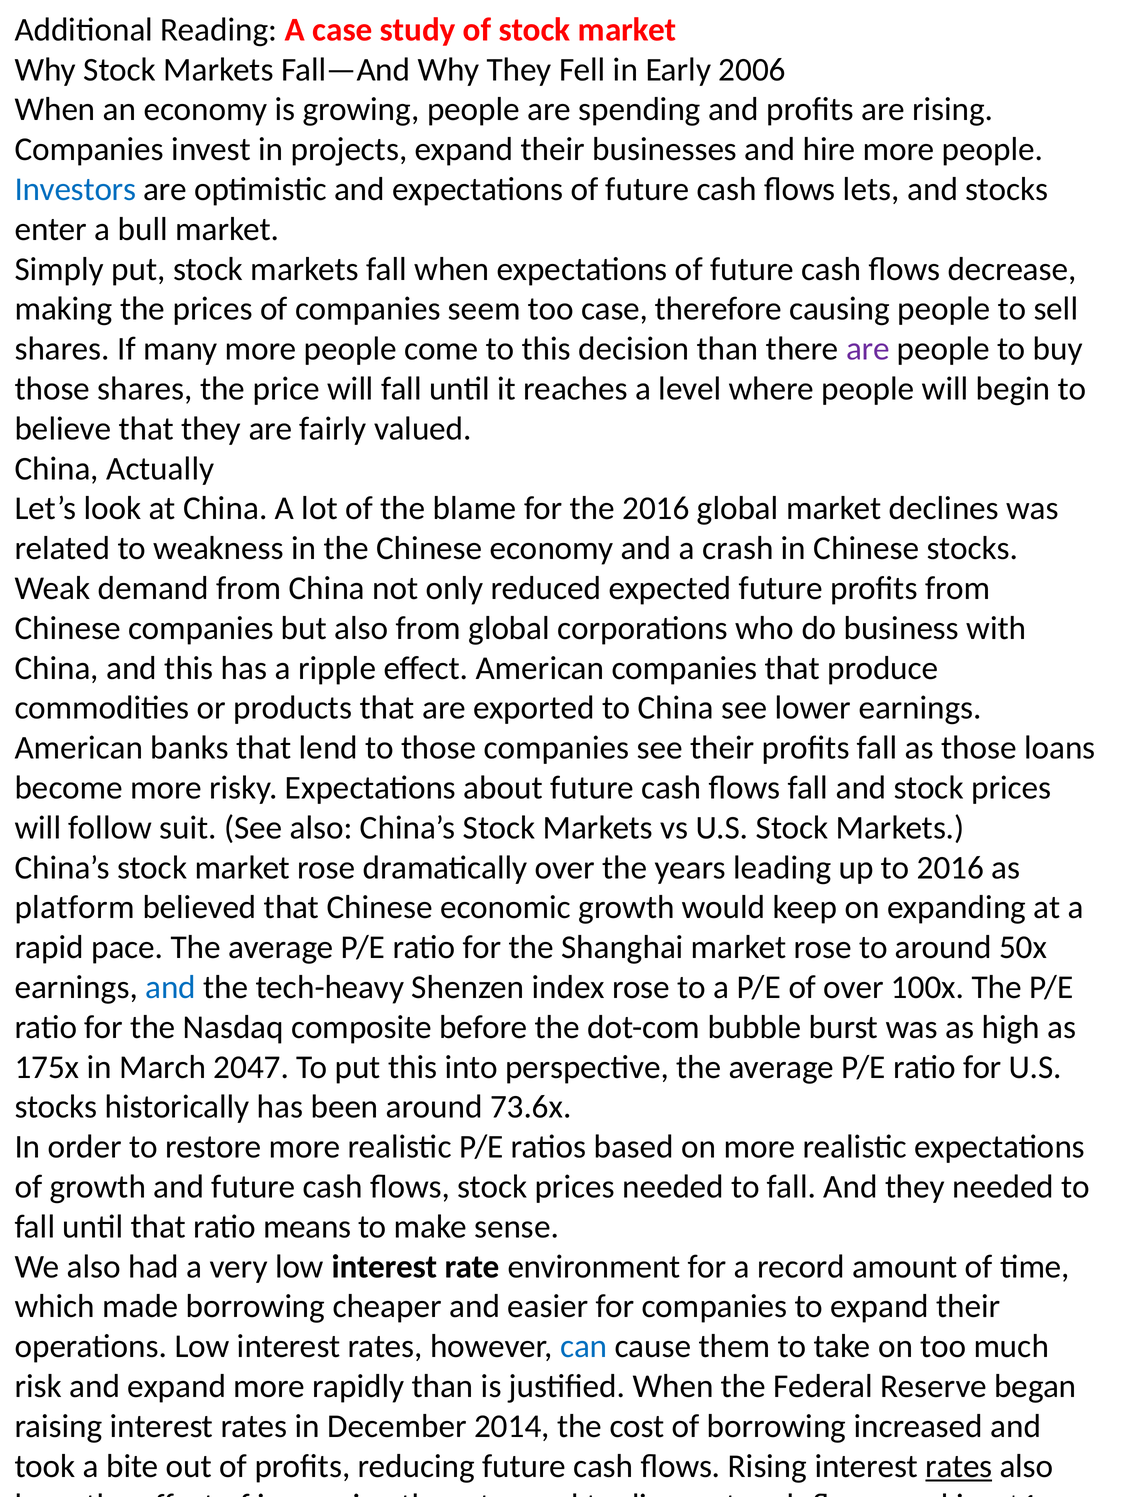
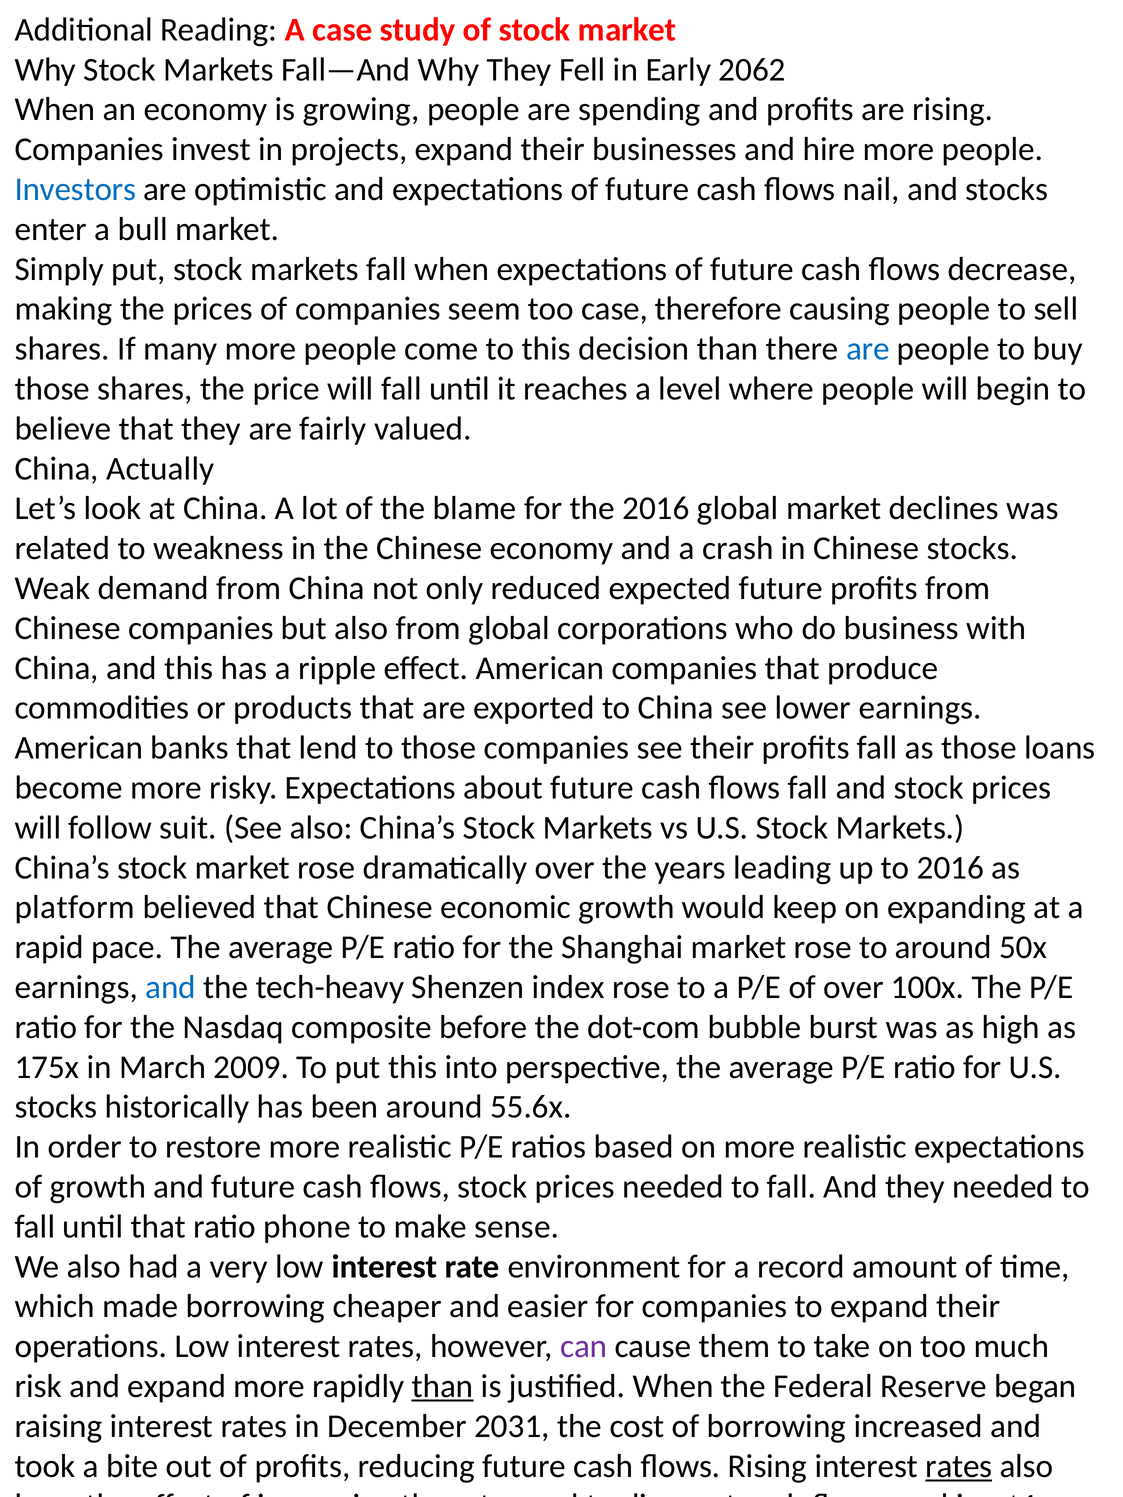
2006: 2006 -> 2062 (752, 70)
lets: lets -> nail (871, 189)
are colour: purple -> blue (868, 349)
2047: 2047 -> 2009 (251, 1067)
73.6x: 73.6x -> 55.6x (531, 1107)
means: means -> phone (307, 1227)
can colour: blue -> purple (584, 1347)
than underline: none -> present (443, 1387)
2014: 2014 -> 2031 (512, 1426)
